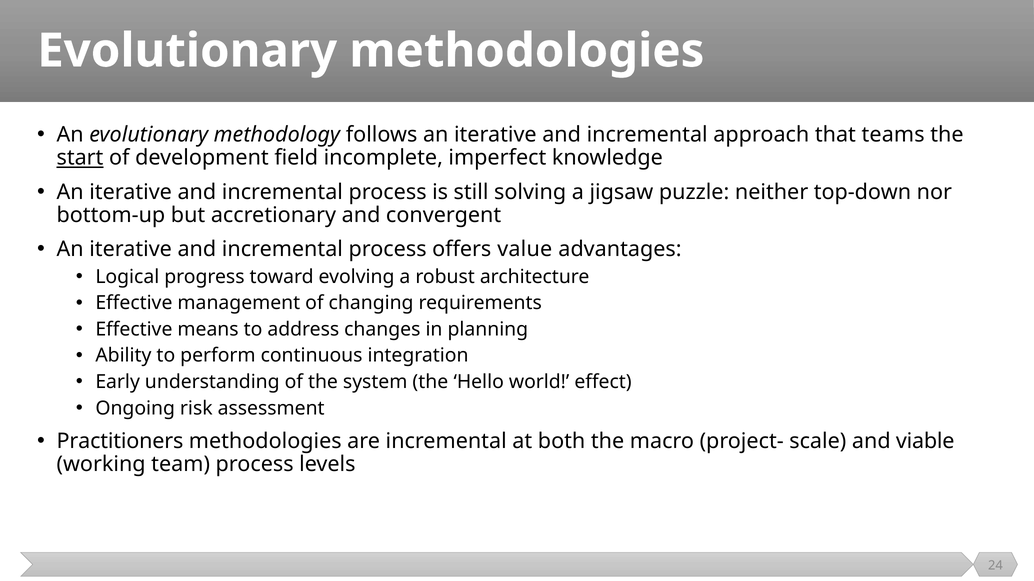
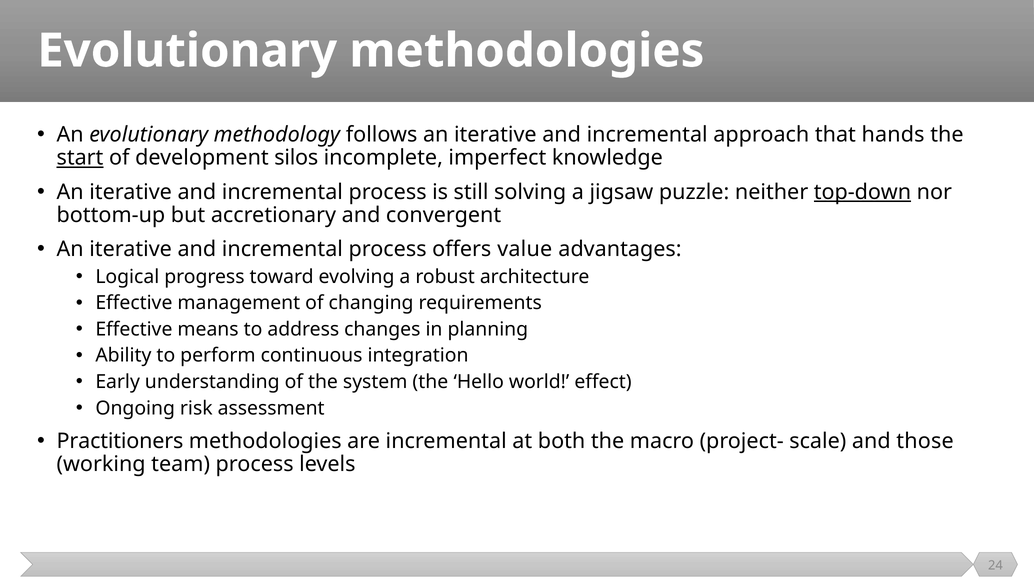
teams: teams -> hands (893, 135)
field: field -> silos (296, 158)
top-down underline: none -> present (862, 192)
viable: viable -> those (925, 441)
